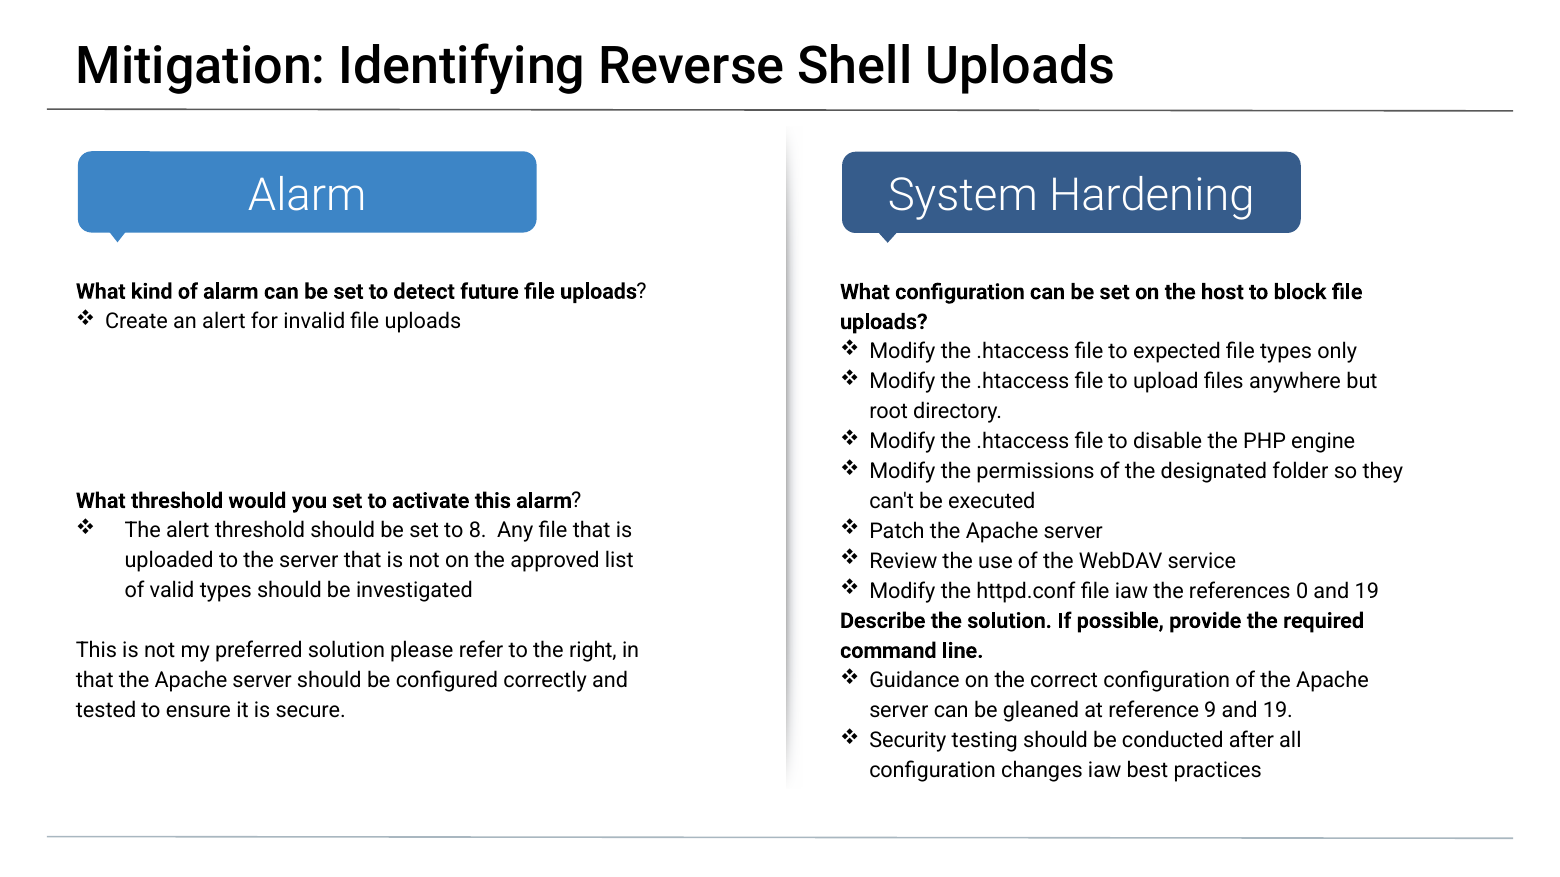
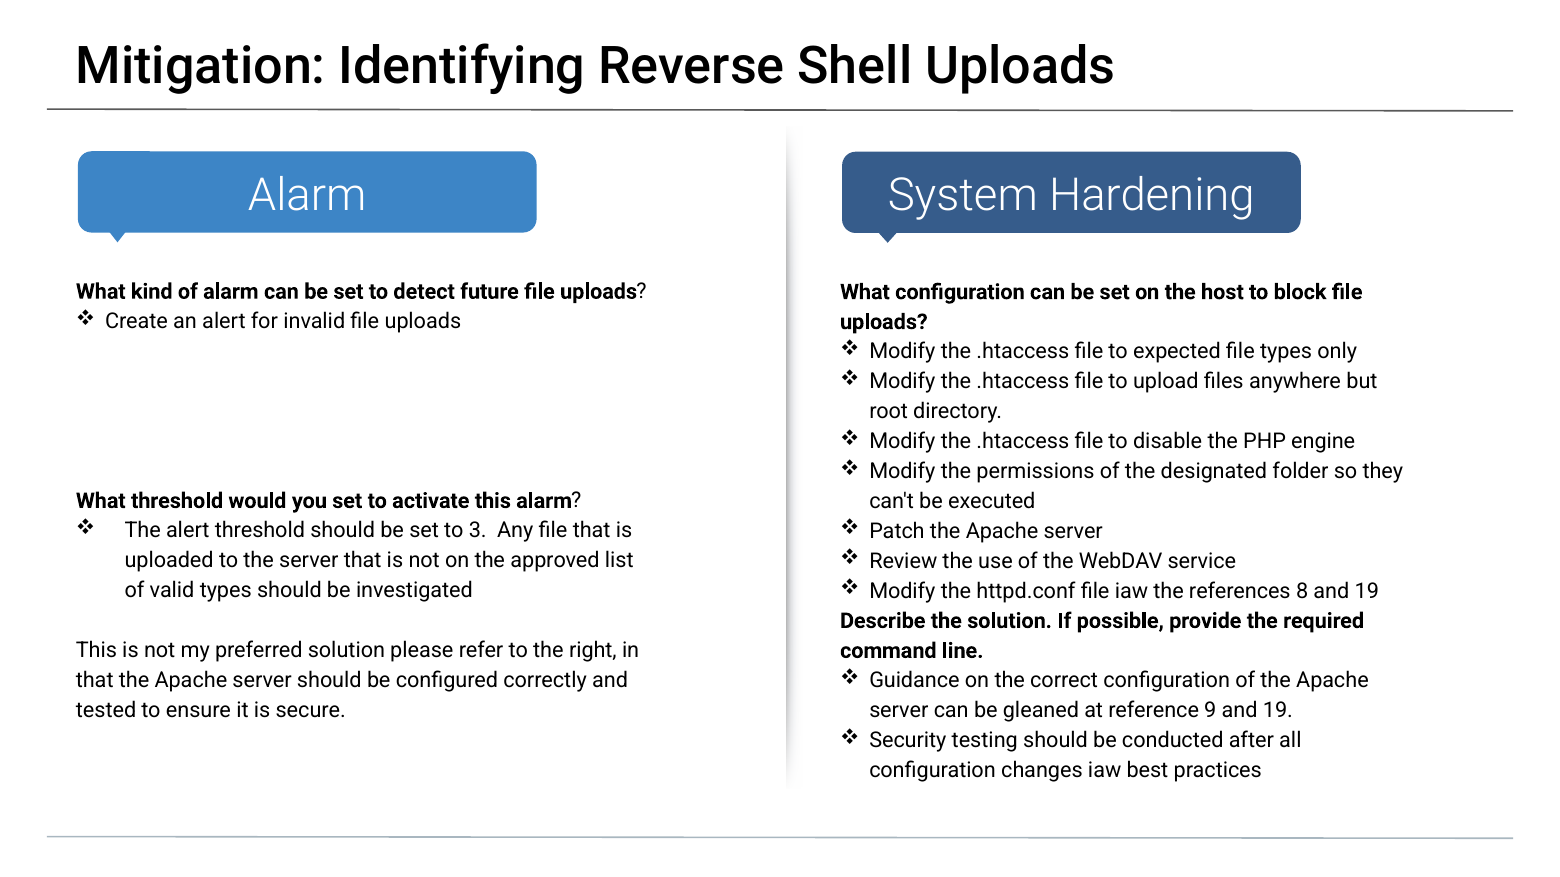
8: 8 -> 3 (478, 531)
0: 0 -> 8 (1302, 591)
